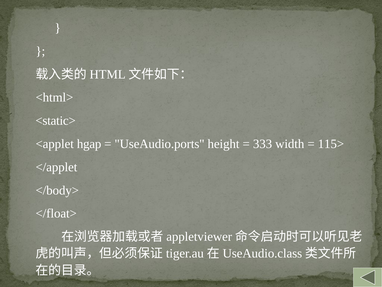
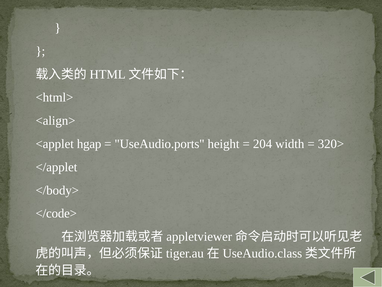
<static>: <static> -> <align> (55, 120)
333: 333 -> 204 (263, 144)
115>: 115> -> 320> (331, 144)
</float>: </float> -> </code> (56, 213)
